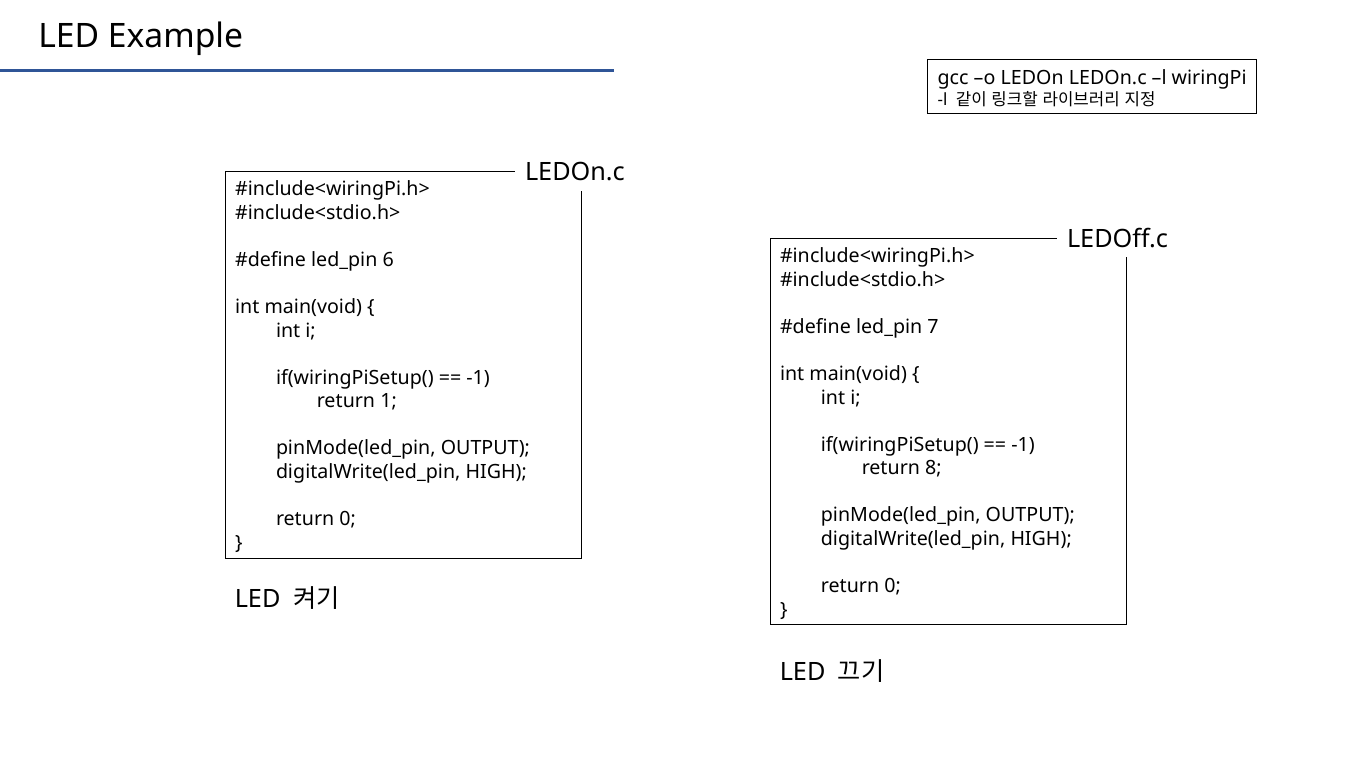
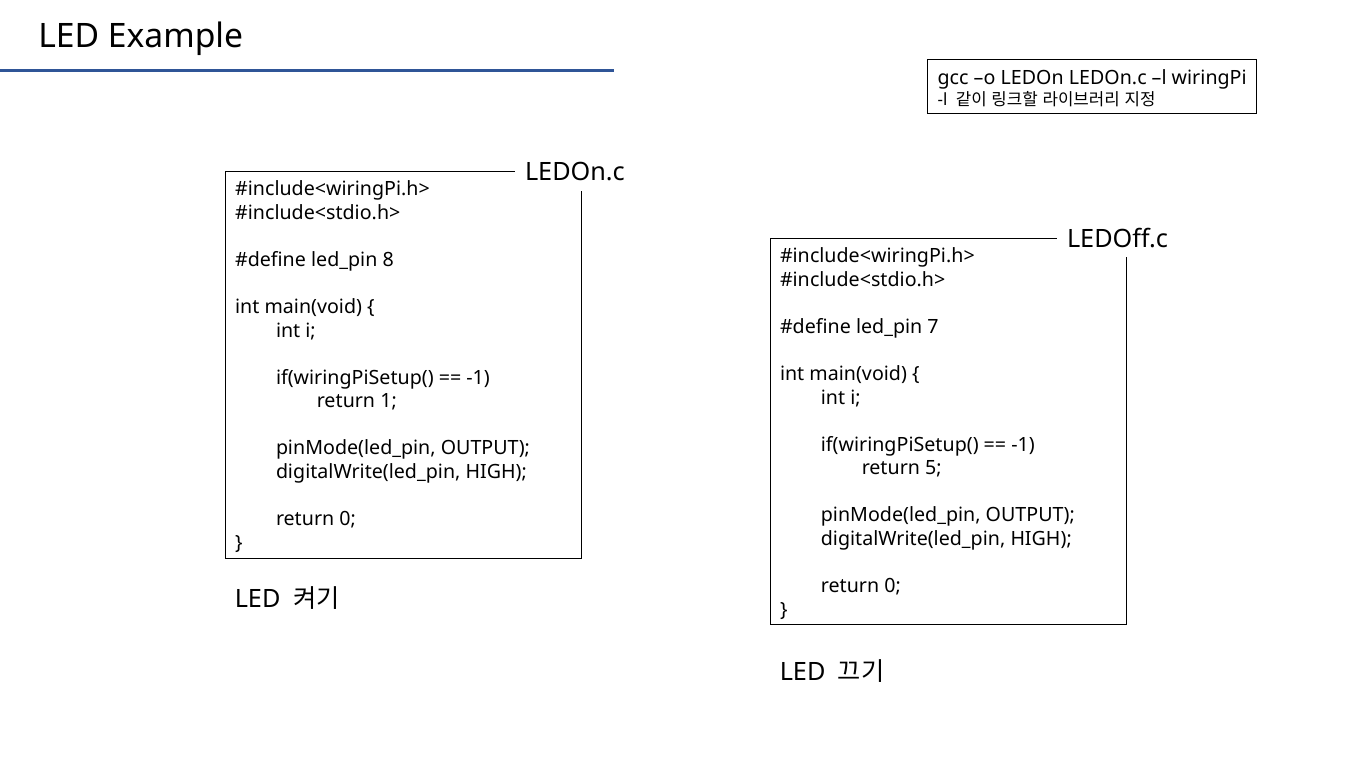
6: 6 -> 8 (388, 260)
8: 8 -> 5 (933, 468)
